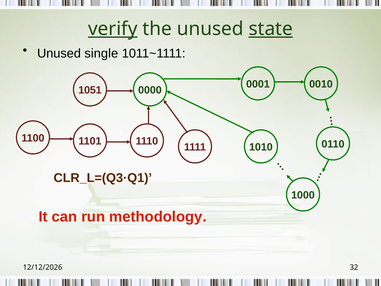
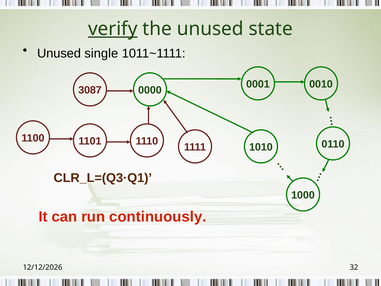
state underline: present -> none (271, 29)
1051: 1051 -> 3087 (90, 90)
methodology: methodology -> continuously (158, 217)
